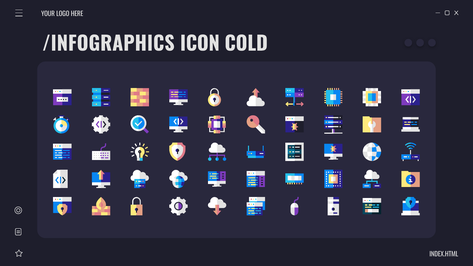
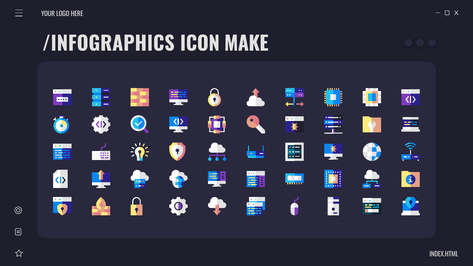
COLD: COLD -> MAKE (246, 44)
